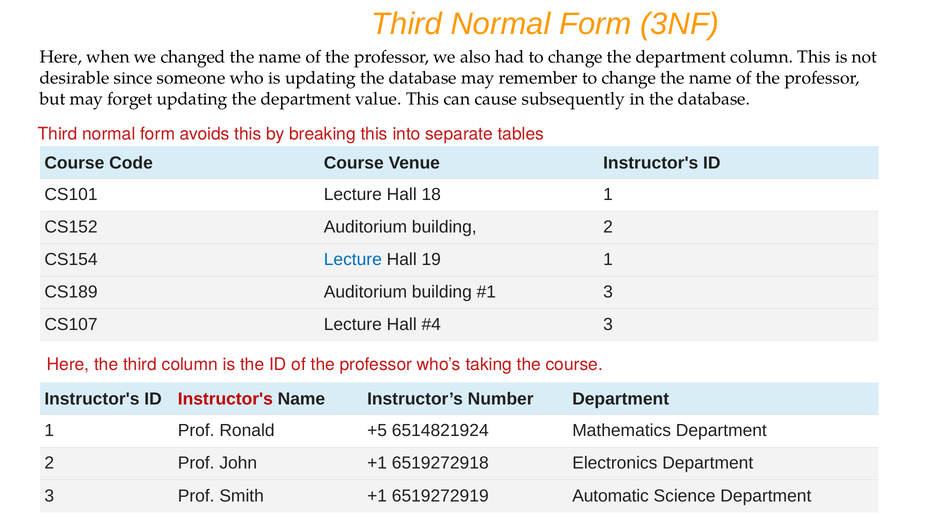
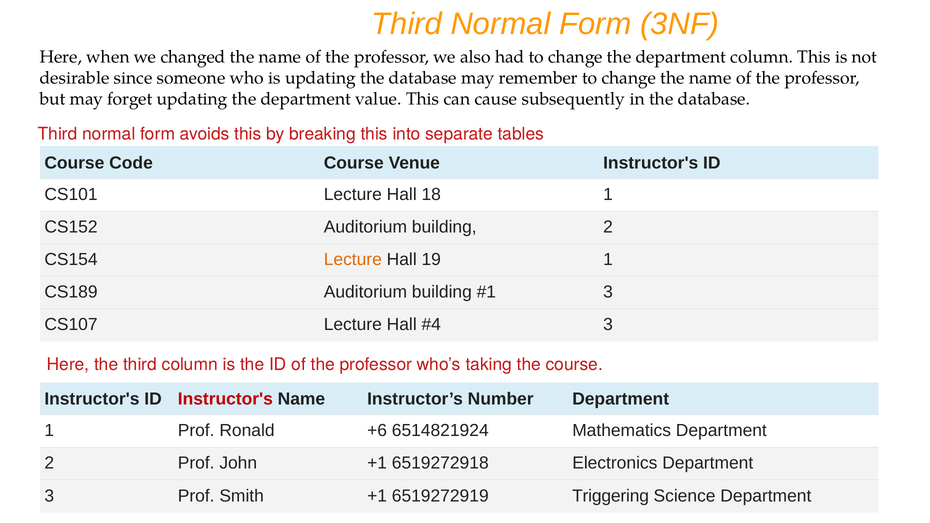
Lecture colour: blue -> orange (353, 260)
+5: +5 -> +6 (377, 431)
Automatic: Automatic -> Triggering (611, 496)
